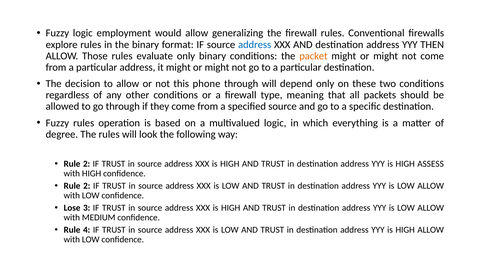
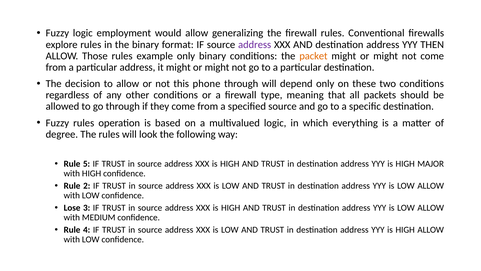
address colour: blue -> purple (255, 44)
evaluate: evaluate -> example (155, 56)
2: 2 -> 5 (87, 163)
ASSESS: ASSESS -> MAJOR (431, 163)
